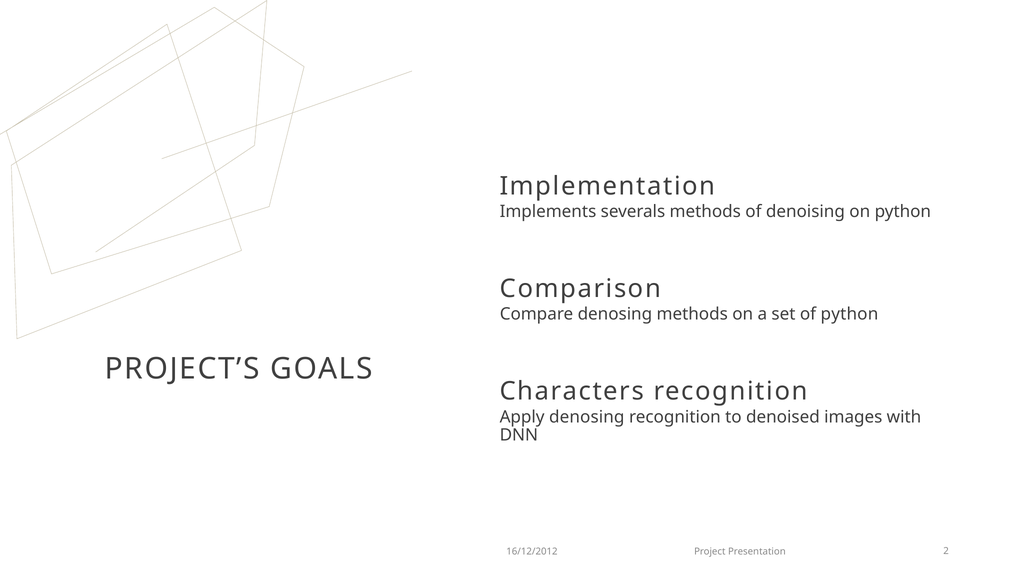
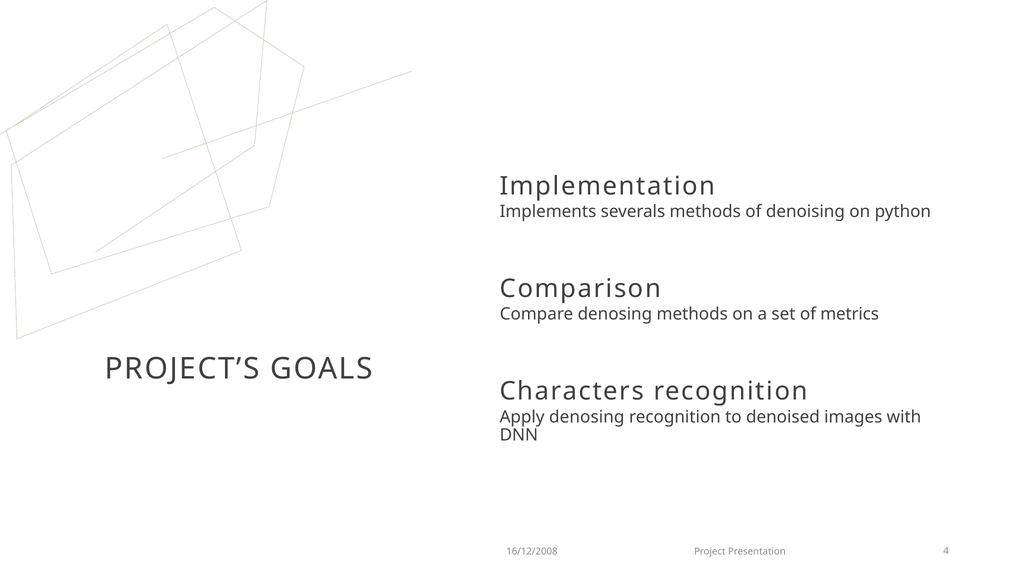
of python: python -> metrics (850, 314)
16/12/2012: 16/12/2012 -> 16/12/2008 (532, 551)
2: 2 -> 4 (946, 551)
